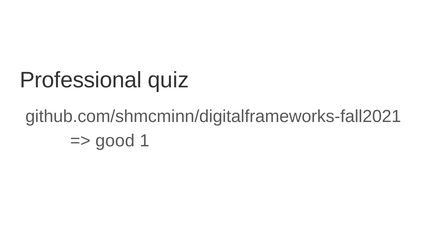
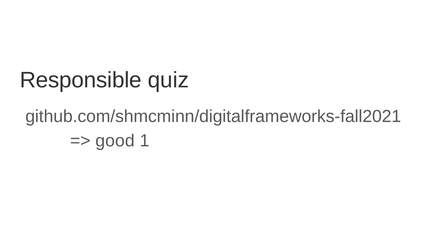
Professional: Professional -> Responsible (81, 80)
